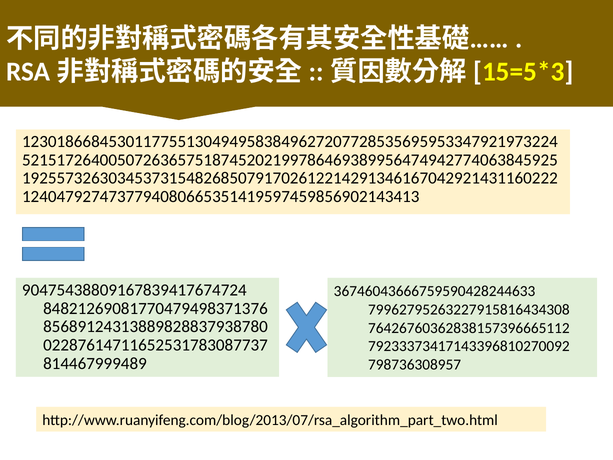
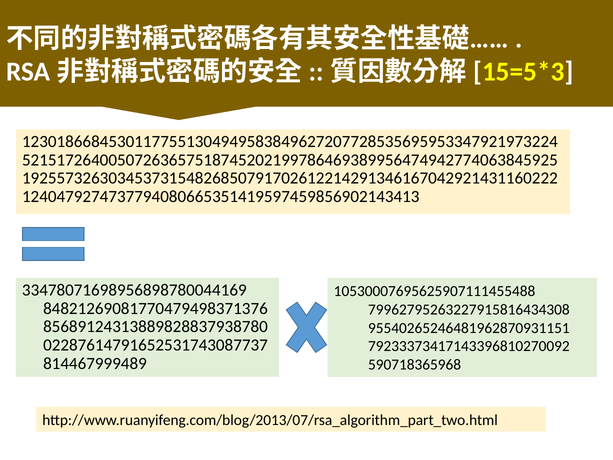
90475438809167839417674724: 90475438809167839417674724 -> 33478071698956898780044169 (134, 290)
36746043666759590428244633: 36746043666759590428244633 -> 10530007695625907111455488 (435, 291)
76426760362838157396665112: 76426760362838157396665112 -> 95540265246481962870931151 (469, 328)
02287614711652531783087737: 02287614711652531783087737 -> 02287614791652531743087737 (155, 345)
798736308957: 798736308957 -> 590718365968 (415, 365)
